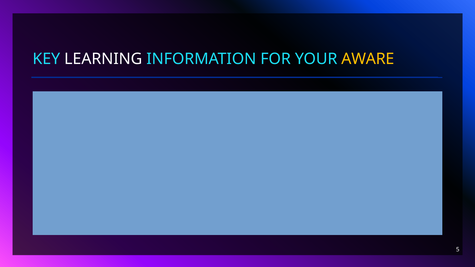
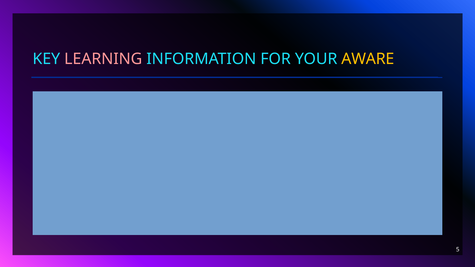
LEARNING colour: white -> pink (103, 59)
